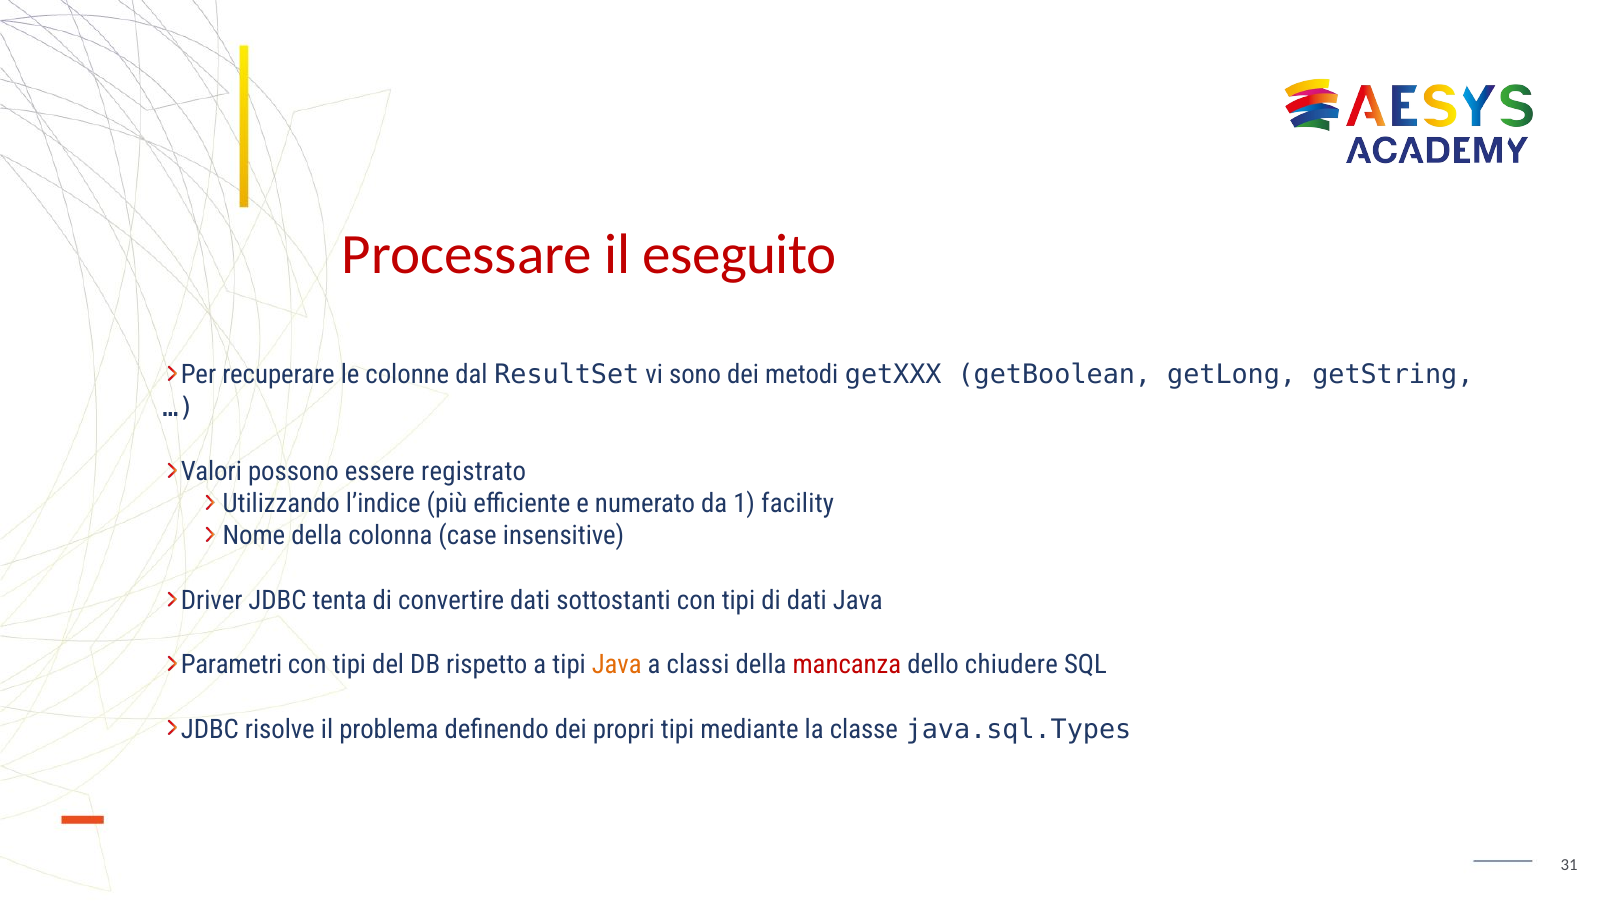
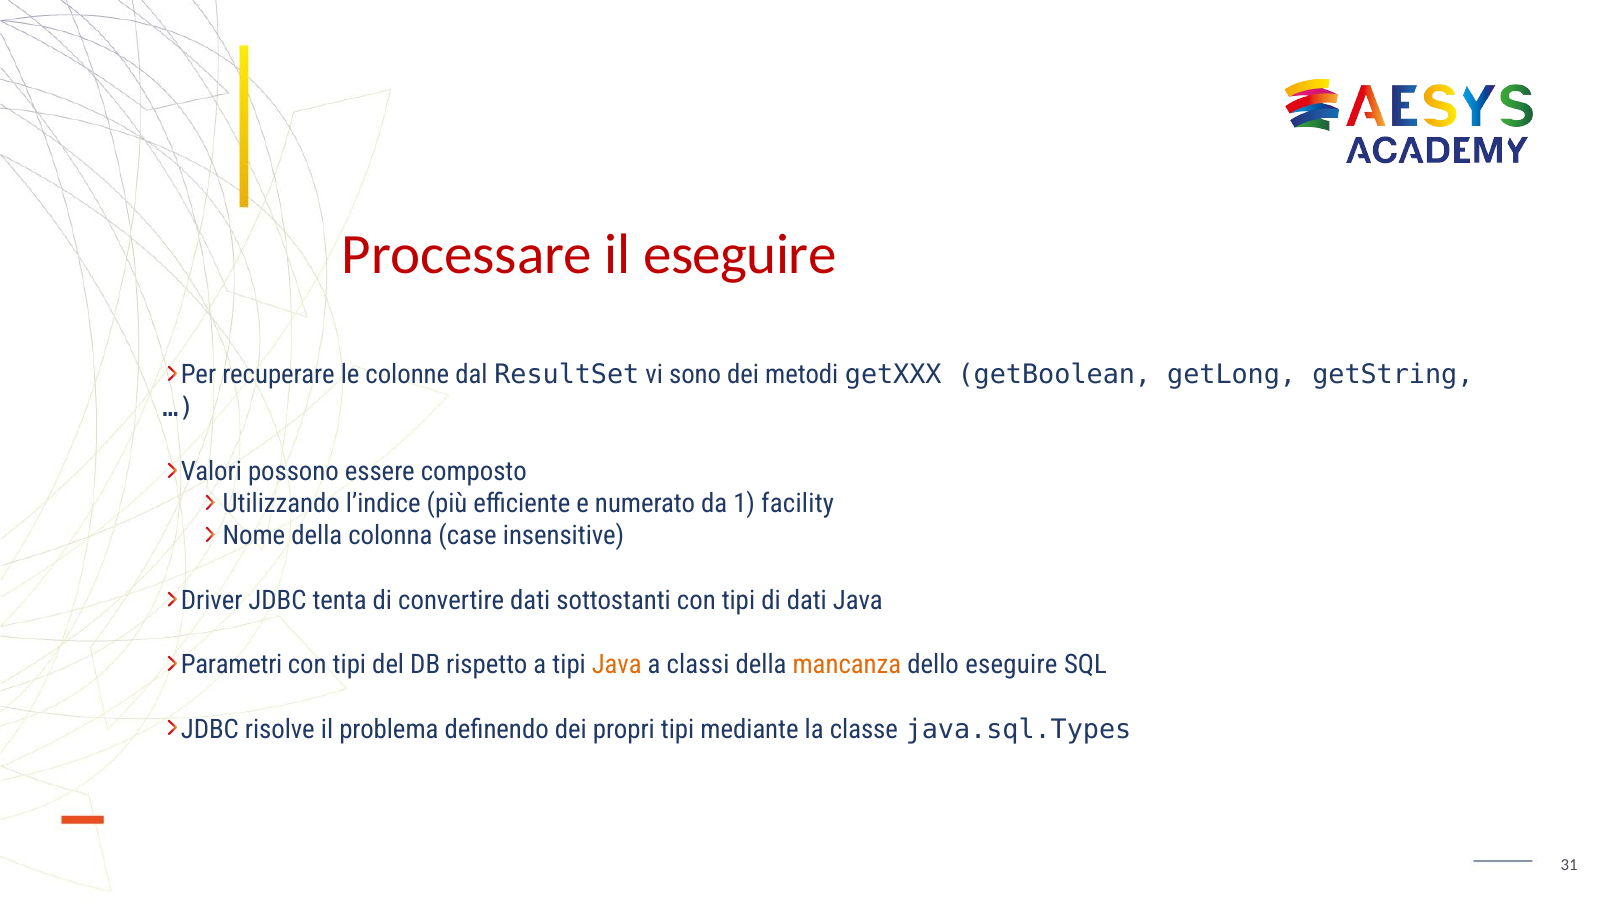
il eseguito: eseguito -> eseguire (740, 255)
registrato: registrato -> composto (474, 472)
mancanza colour: red -> orange (847, 665)
dello chiudere: chiudere -> eseguire (1011, 665)
